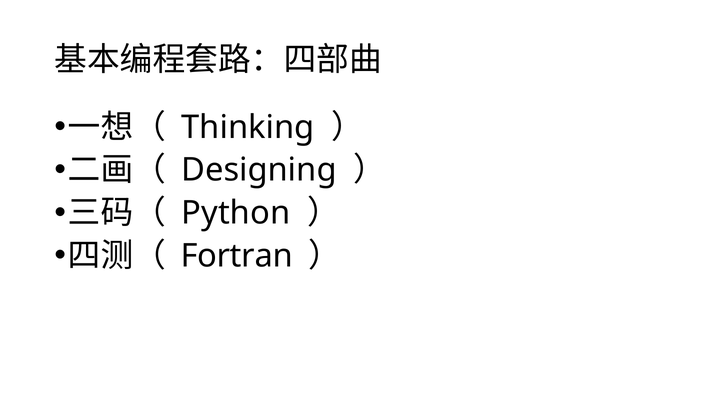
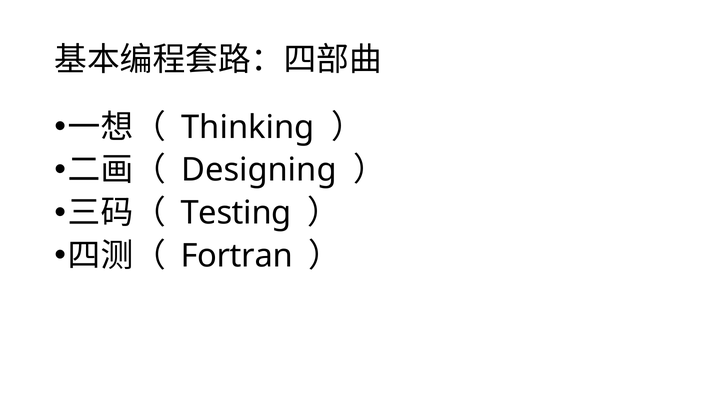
Python: Python -> Testing (236, 213)
